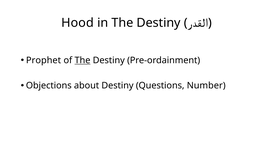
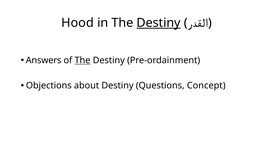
Destiny underline: none -> present (159, 23)
Prophet: Prophet -> Answers (44, 61)
Number: Number -> Concept (206, 86)
